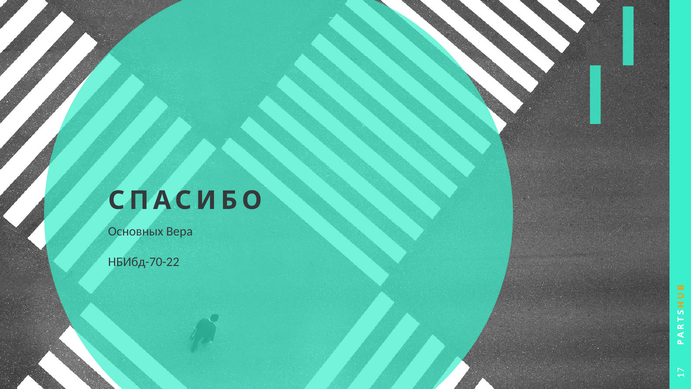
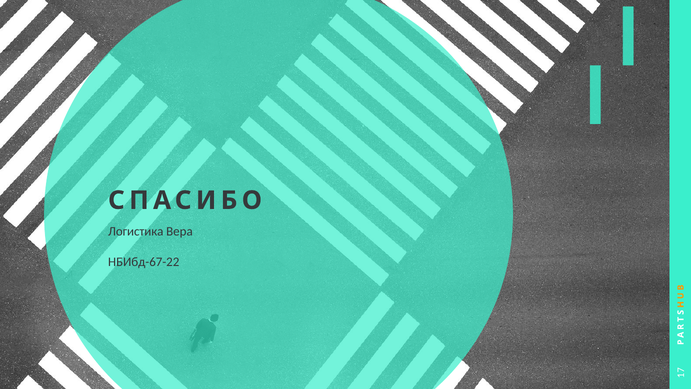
Основных: Основных -> Логистика (136, 231)
НБИбд-70-22: НБИбд-70-22 -> НБИбд-67-22 (144, 262)
